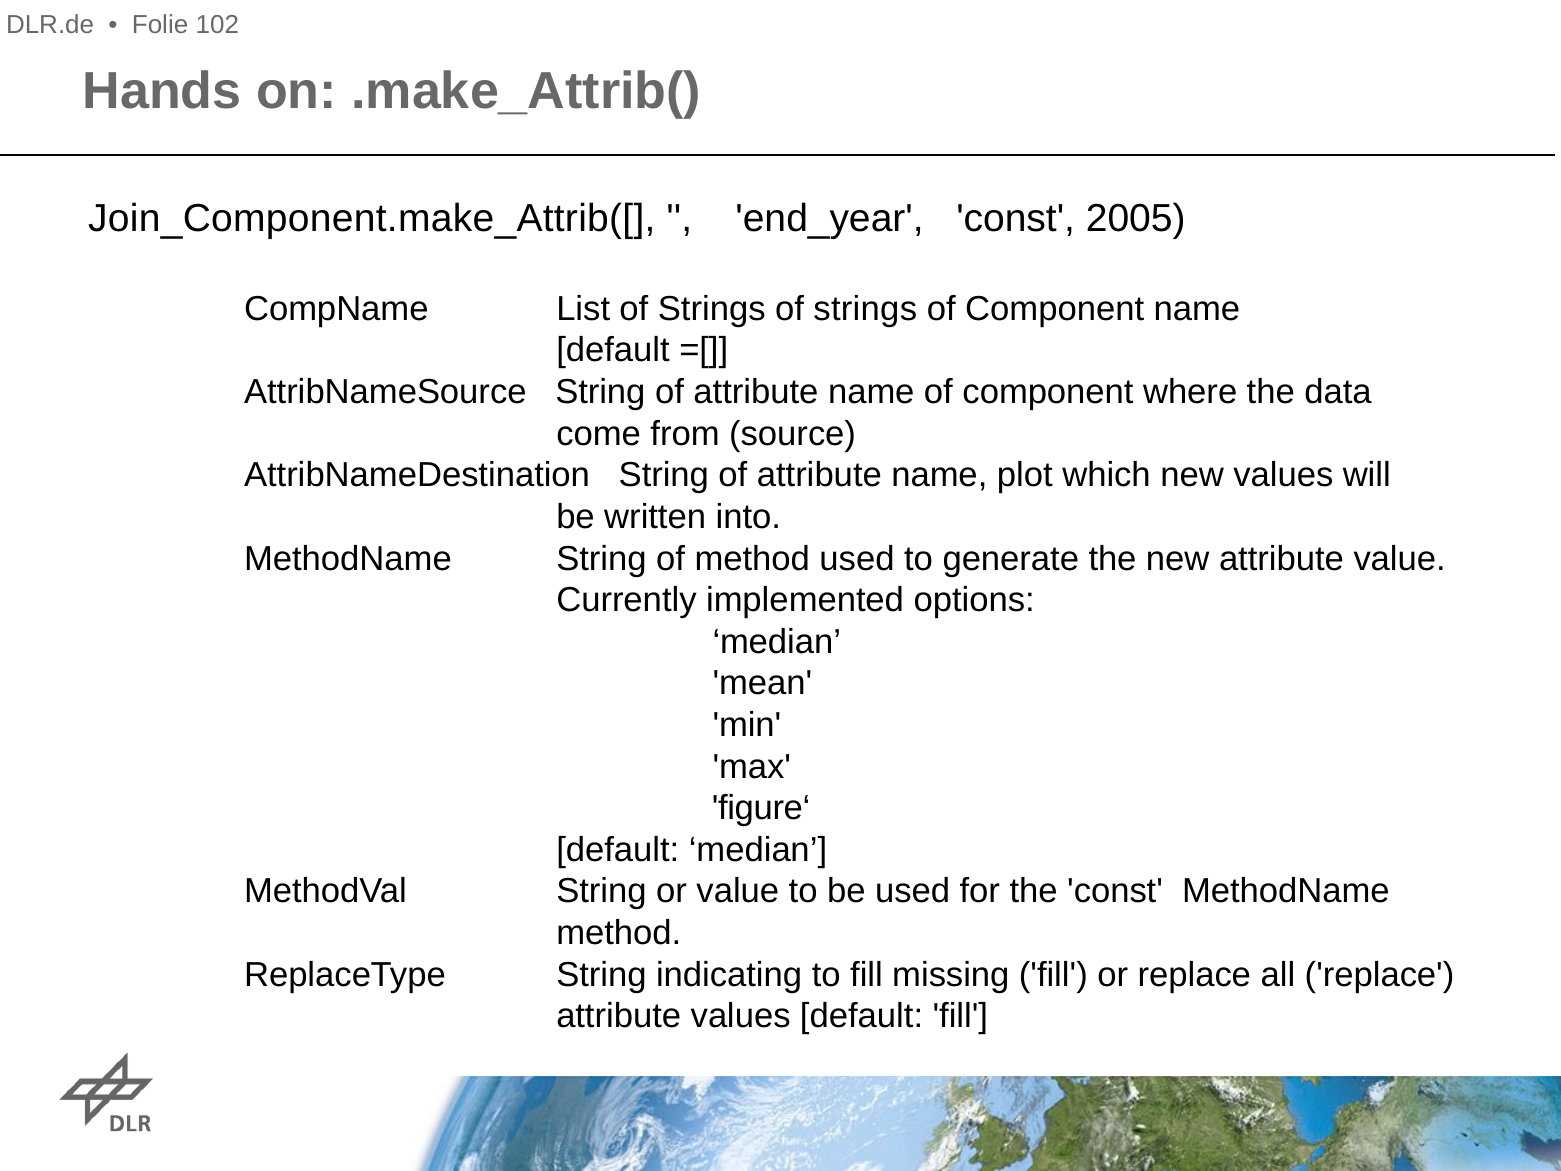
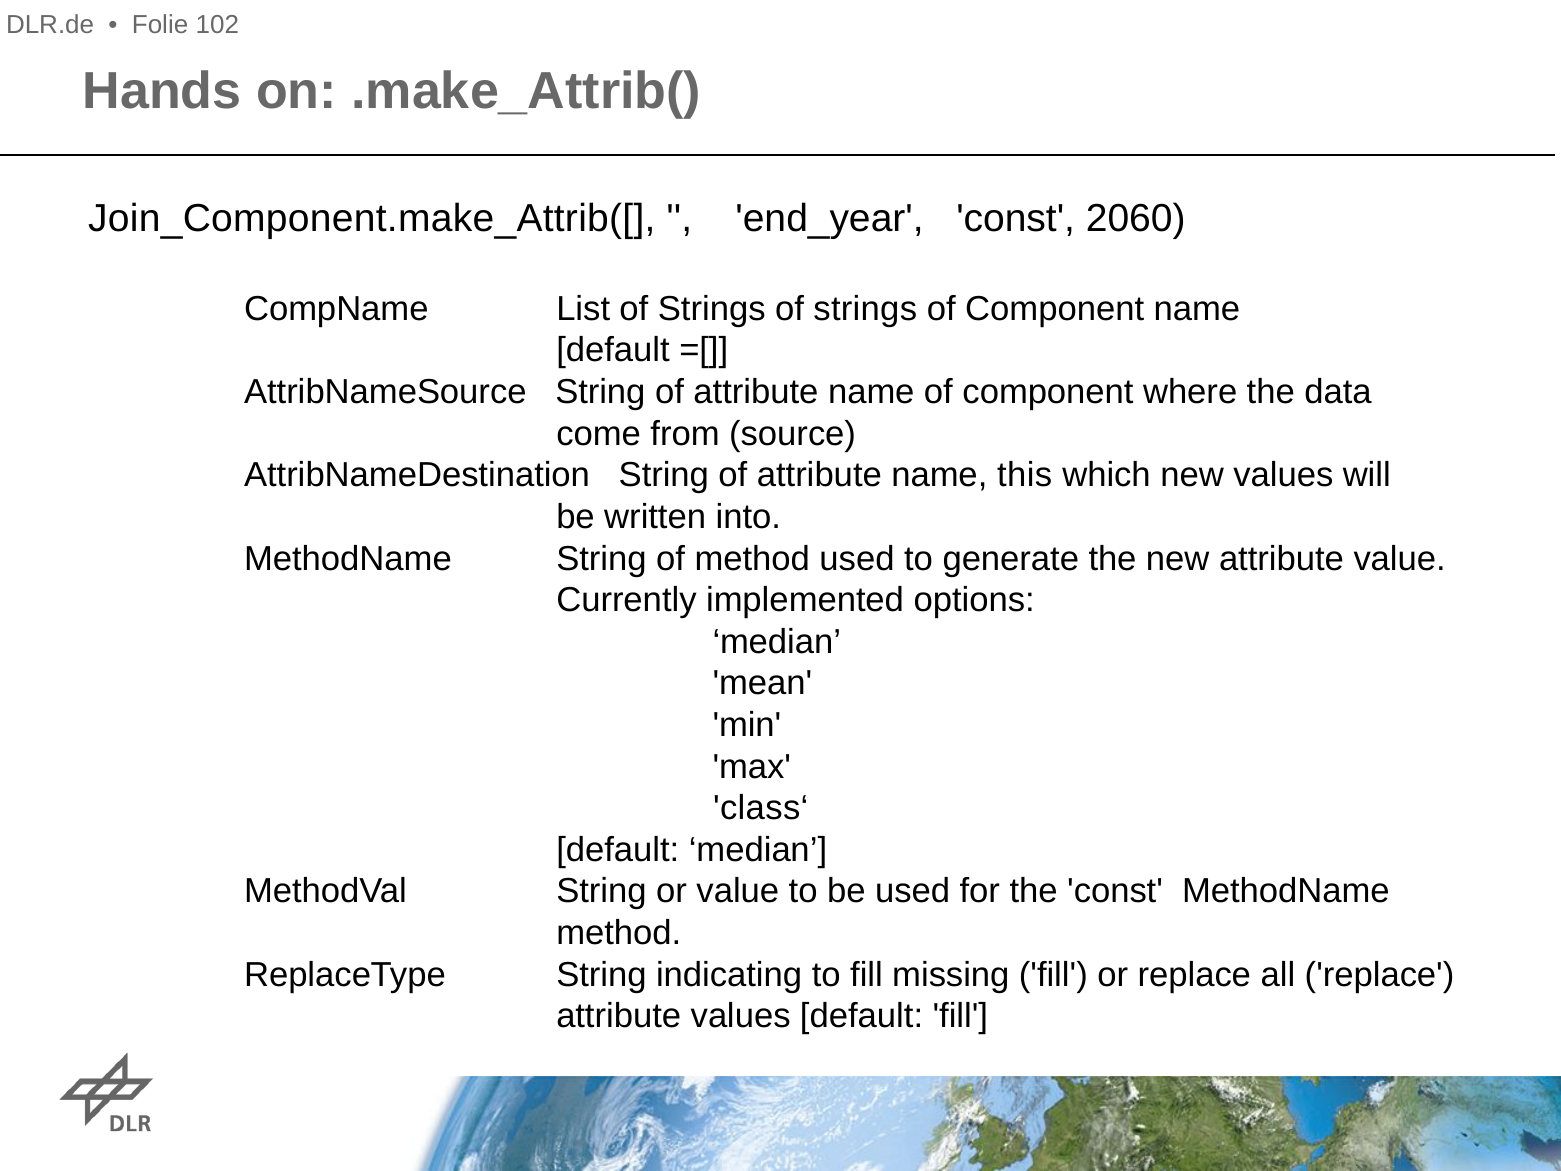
2005: 2005 -> 2060 (1136, 218)
plot: plot -> this (1025, 475)
figure‘: figure‘ -> class‘ (761, 808)
